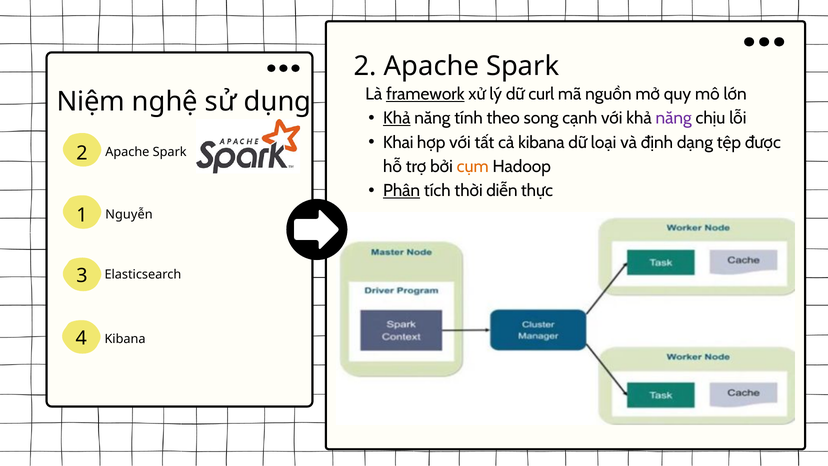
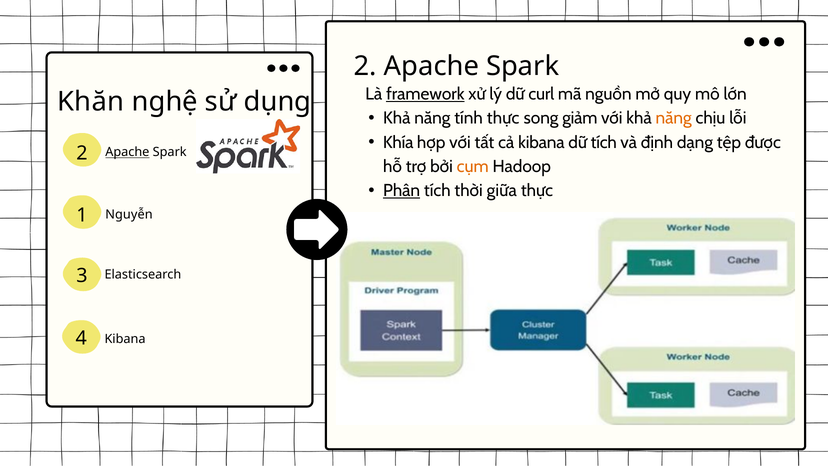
Niệm: Niệm -> Khăn (91, 102)
Khả underline: present -> none (397, 118)
tính theo: theo -> thực (503, 118)
cạnh: cạnh -> giảm (580, 118)
năng colour: purple -> orange (674, 118)
Khai: Khai -> Khía (398, 142)
dữ loại: loại -> tích (604, 142)
Apache underline: none -> present (127, 152)
diễn: diễn -> giữa (502, 191)
